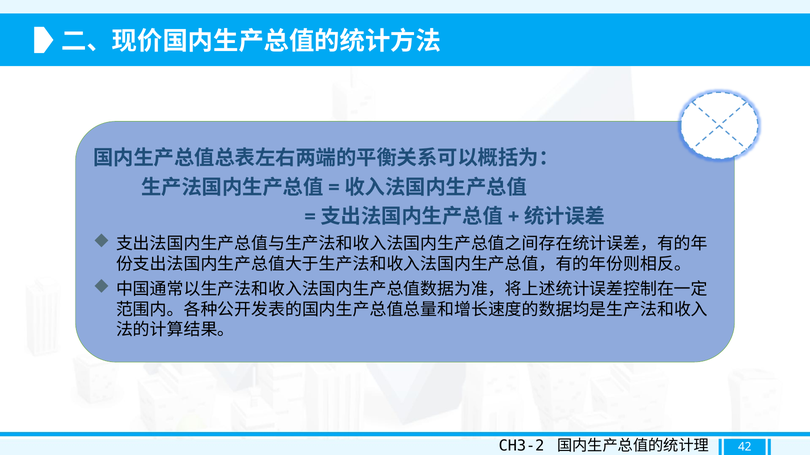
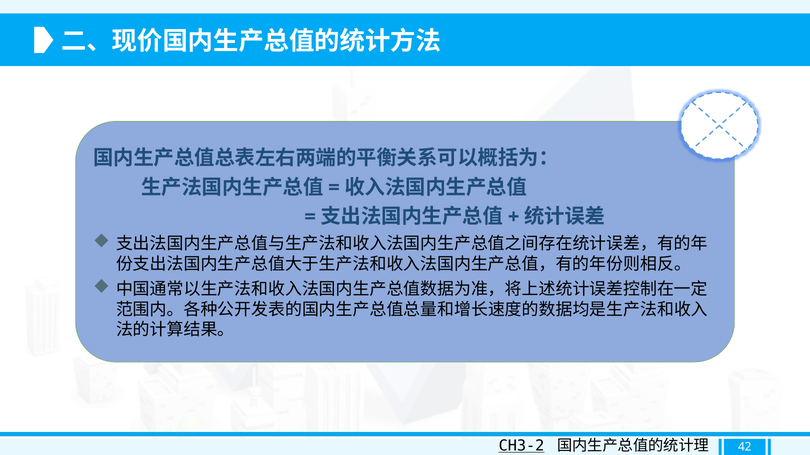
CH3-2 underline: none -> present (522, 446)
